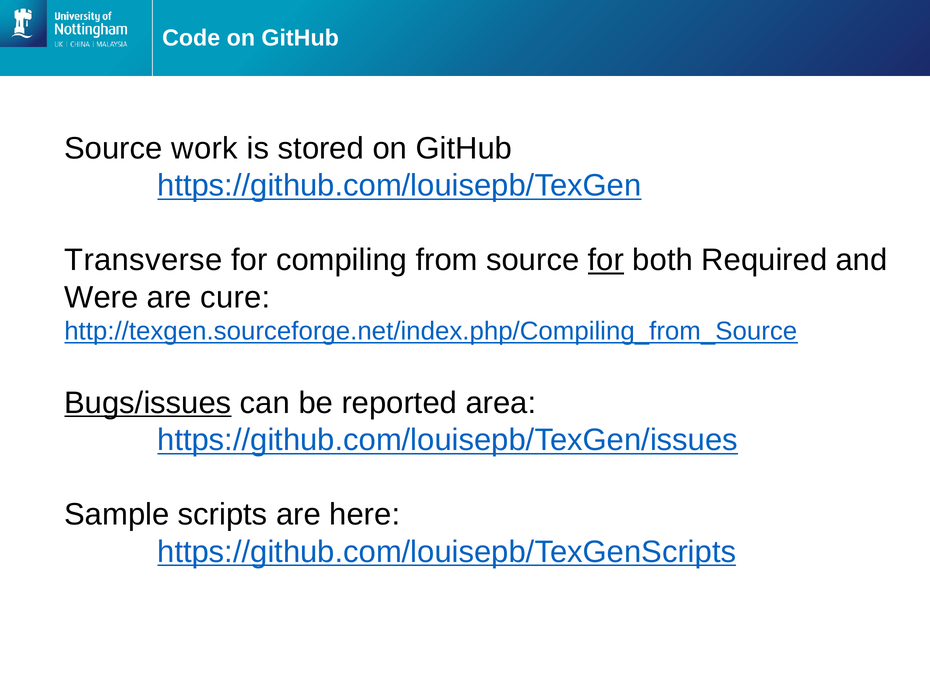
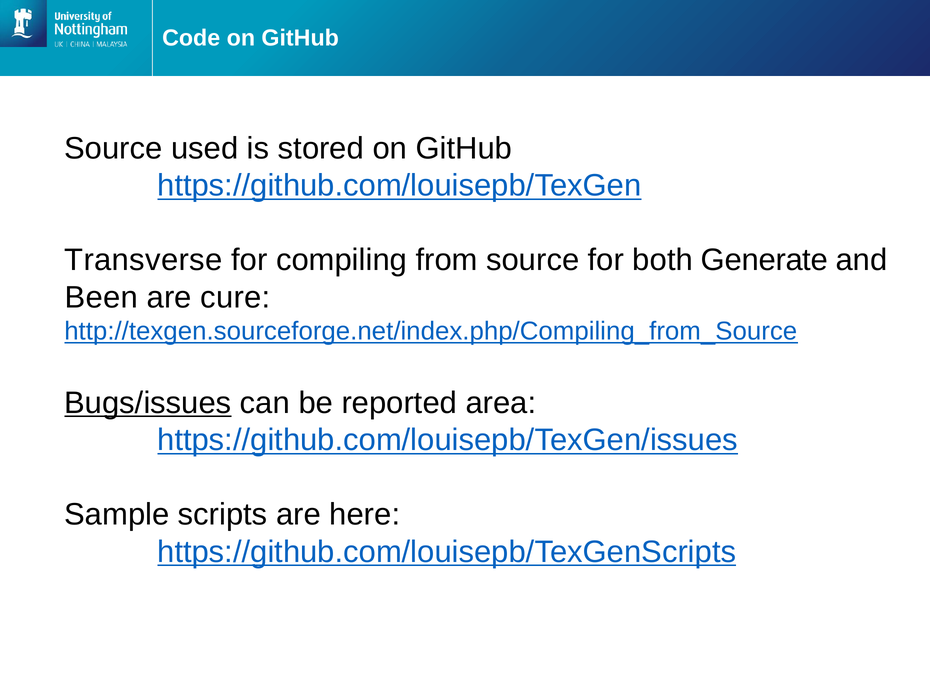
work: work -> used (205, 148)
for underline: present -> none (606, 260)
Required: Required -> Generate (764, 260)
Were: Were -> Been (101, 297)
